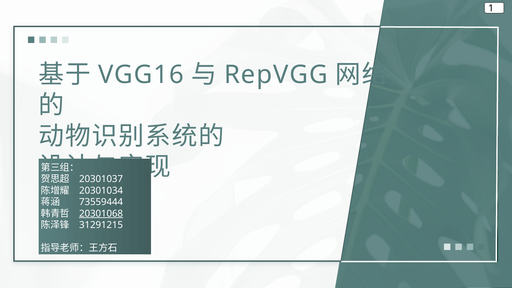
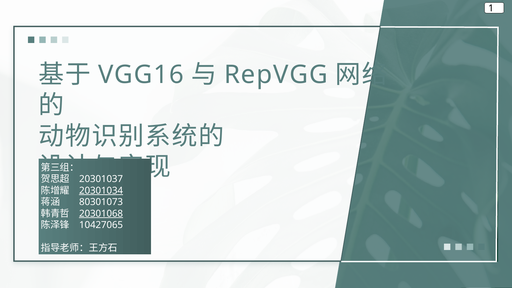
20301034 underline: none -> present (101, 191)
73559444: 73559444 -> 80301073 (101, 202)
31291215: 31291215 -> 10427065 (101, 225)
